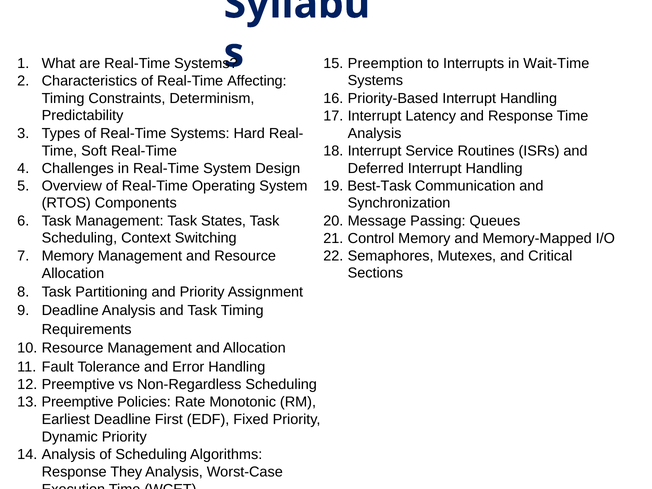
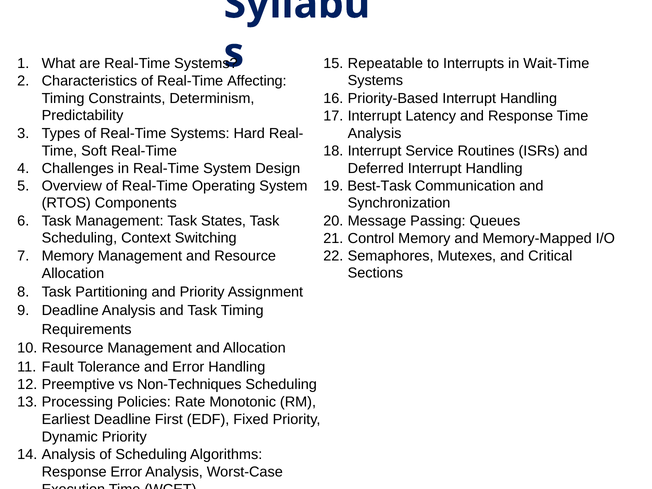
Preemption: Preemption -> Repeatable (385, 63)
Non-Regardless: Non-Regardless -> Non-Techniques (189, 384)
Preemptive: Preemptive -> Processing (77, 402)
Response They: They -> Error (126, 472)
